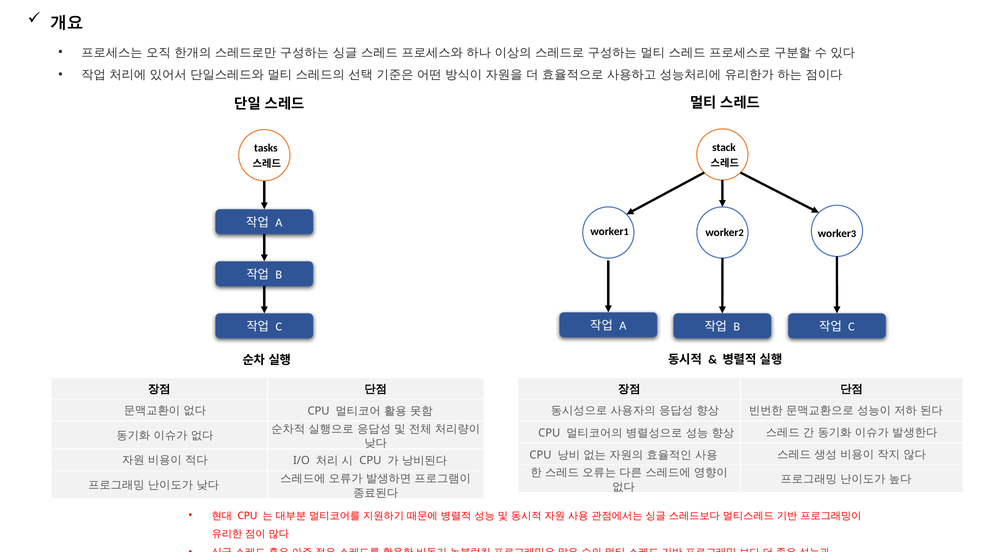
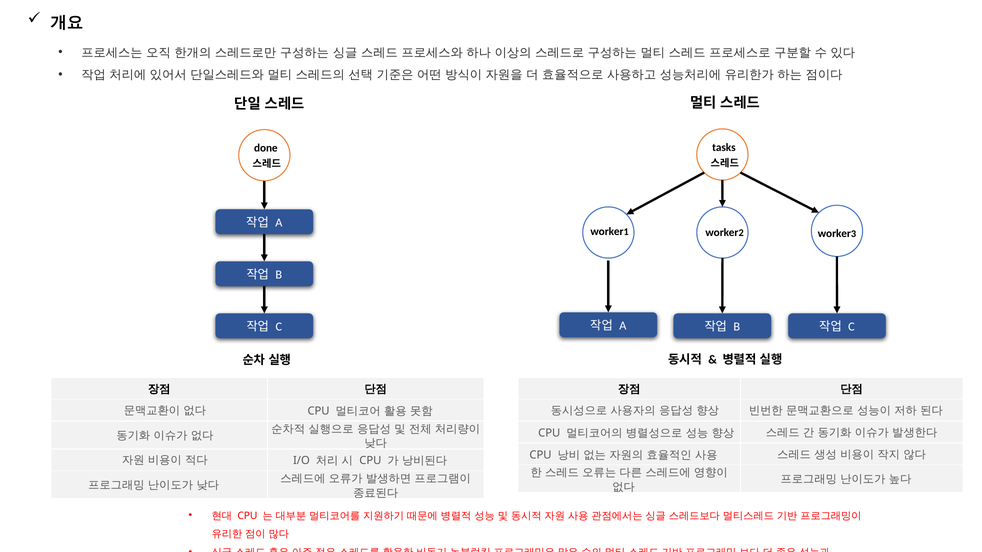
stack: stack -> tasks (724, 147)
tasks: tasks -> done (266, 148)
